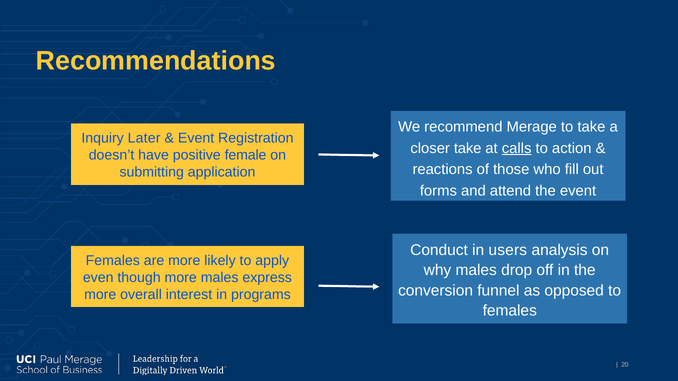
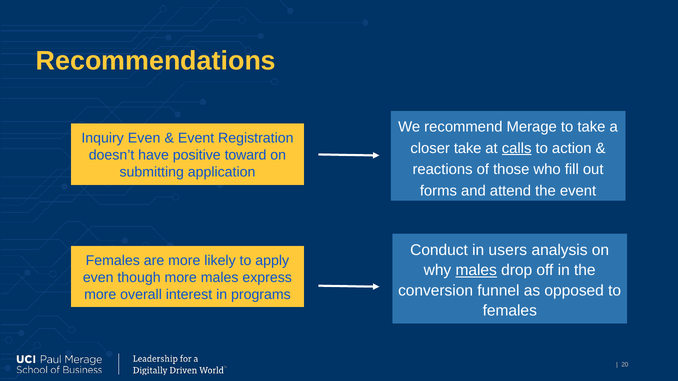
Inquiry Later: Later -> Even (144, 138)
female: female -> toward (246, 155)
males underline: none -> present (476, 271)
